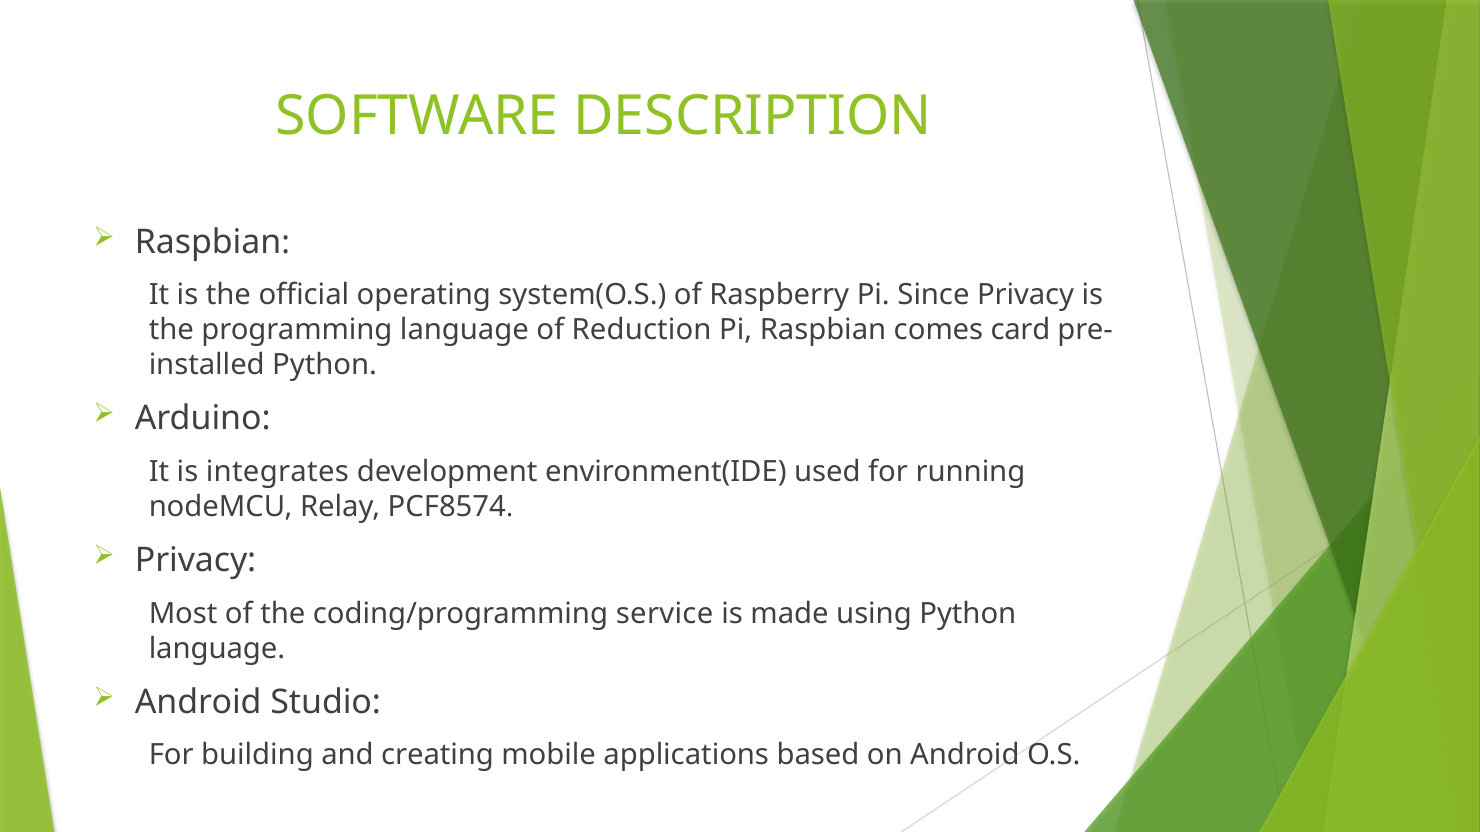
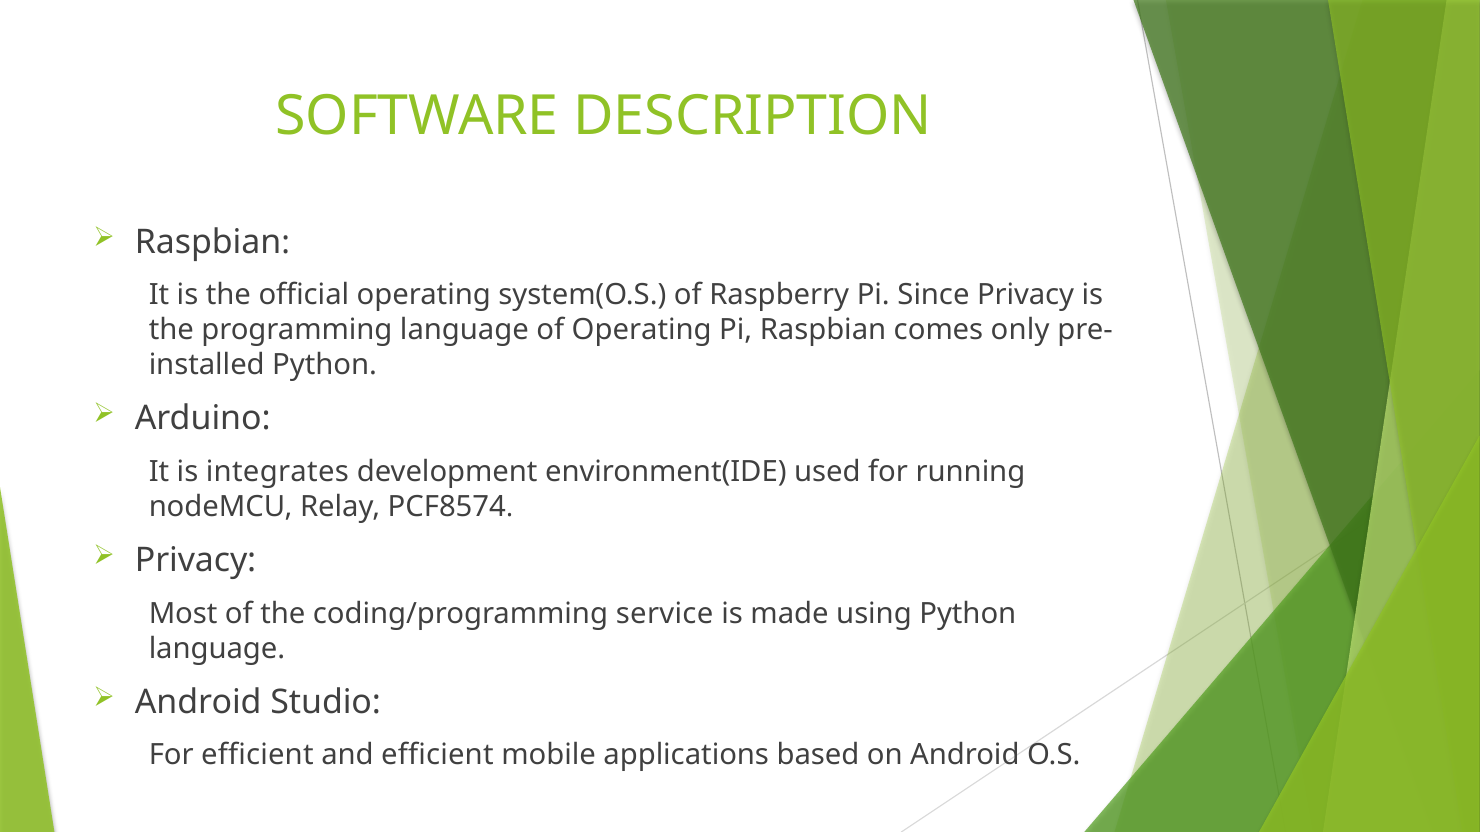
of Reduction: Reduction -> Operating (642, 330)
card: card -> only (1020, 330)
For building: building -> efficient (257, 756)
and creating: creating -> efficient (437, 756)
